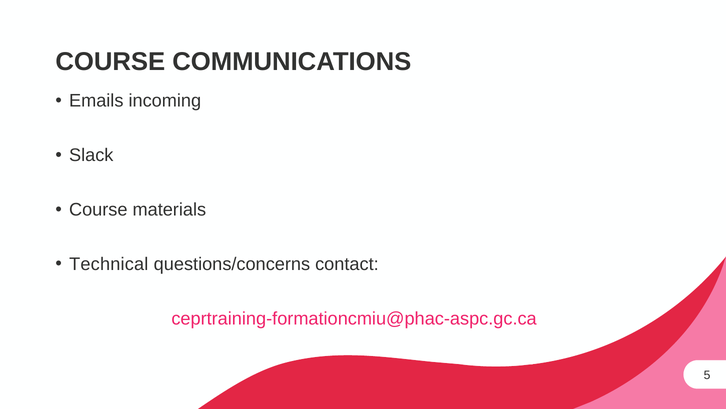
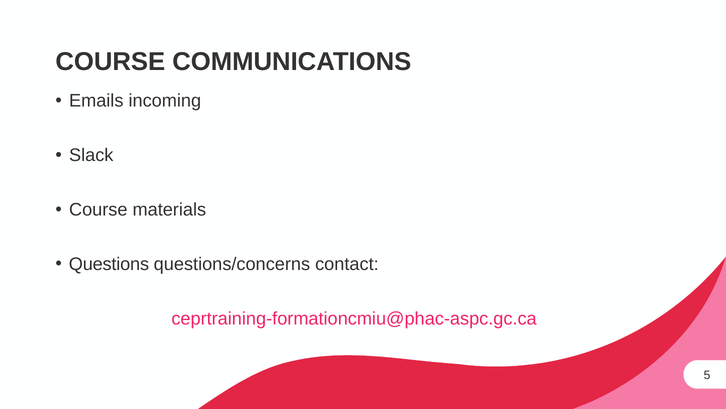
Technical: Technical -> Questions (109, 264)
